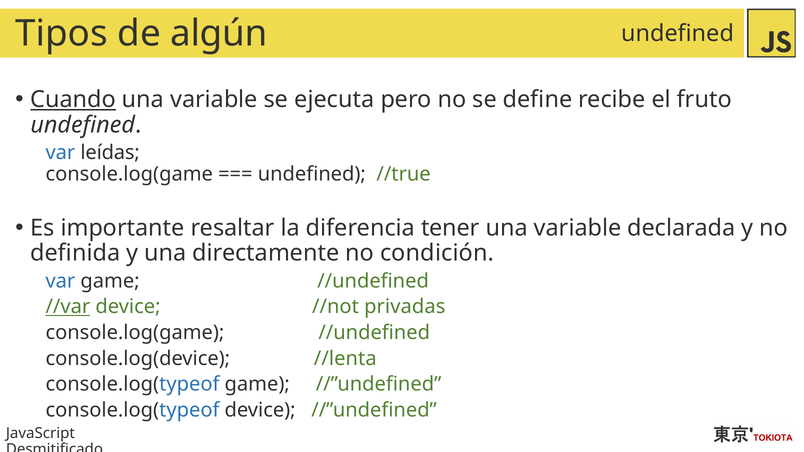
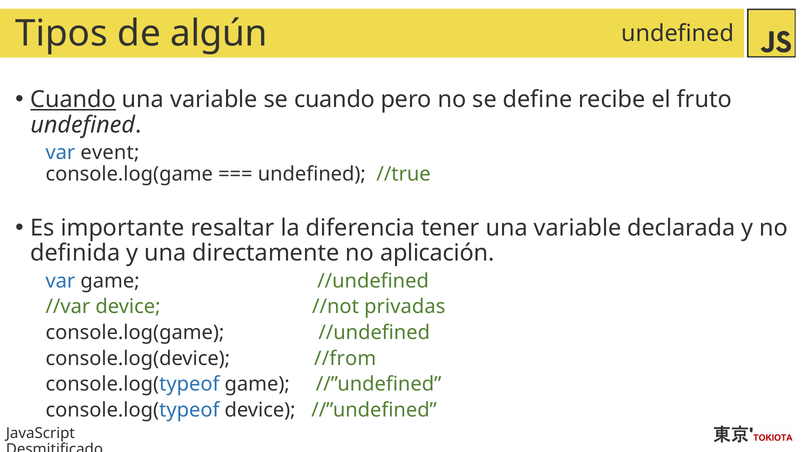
se ejecuta: ejecuta -> cuando (335, 100)
leídas: leídas -> event (110, 153)
condición: condición -> aplicación (437, 253)
//var underline: present -> none (68, 307)
//lenta: //lenta -> //from (345, 359)
